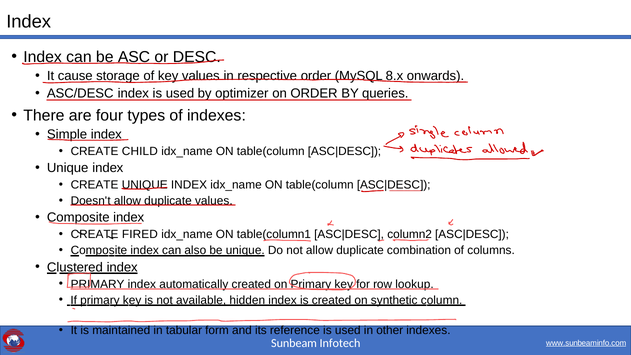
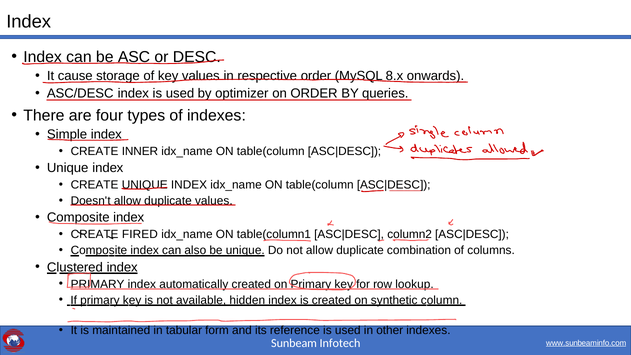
CHILD: CHILD -> INNER (140, 151)
